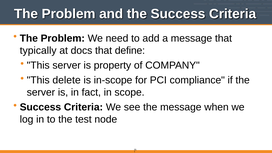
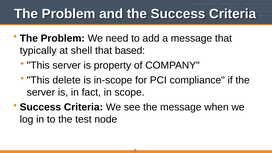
docs: docs -> shell (81, 51)
define: define -> based (130, 51)
